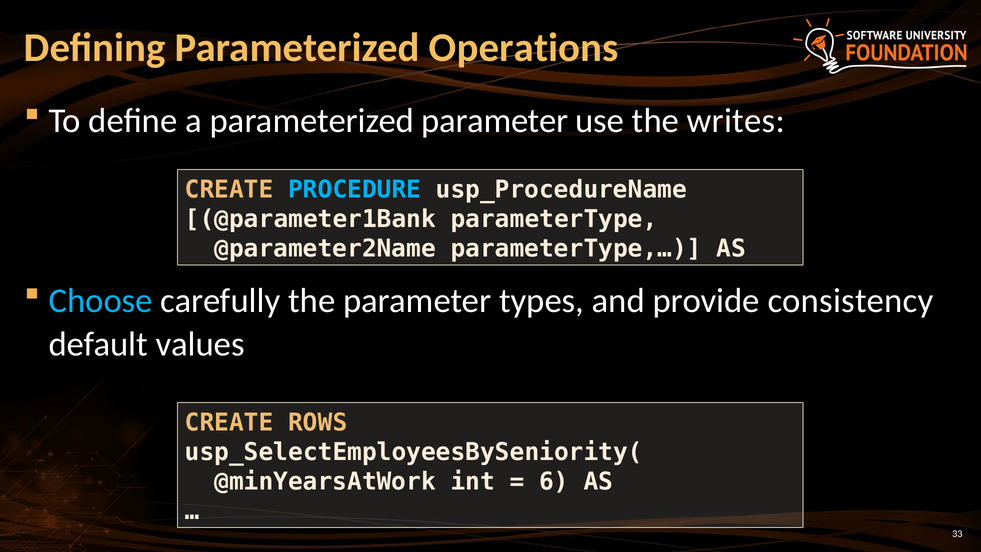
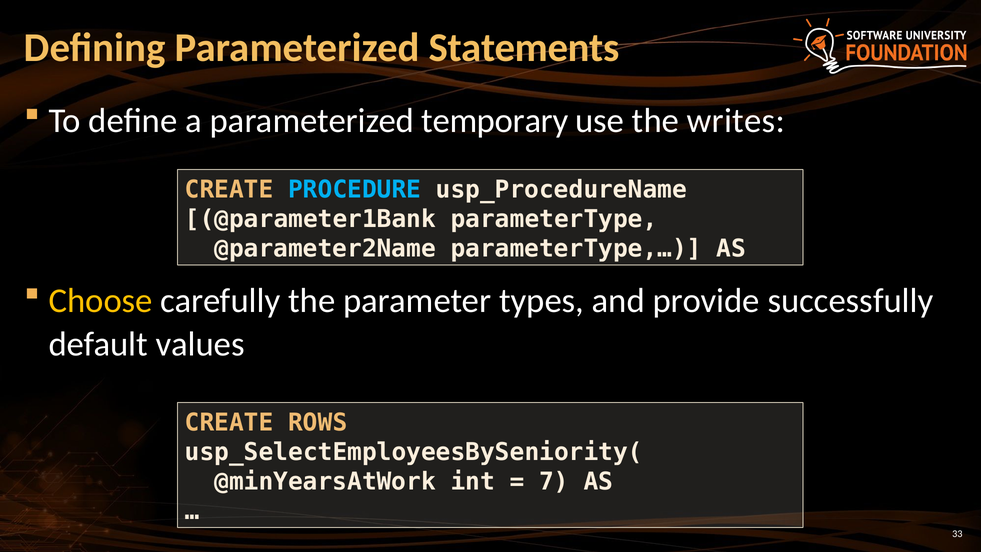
Operations: Operations -> Statements (524, 48)
parameterized parameter: parameter -> temporary (495, 121)
Choose colour: light blue -> yellow (101, 301)
consistency: consistency -> successfully (851, 301)
6: 6 -> 7 (554, 482)
